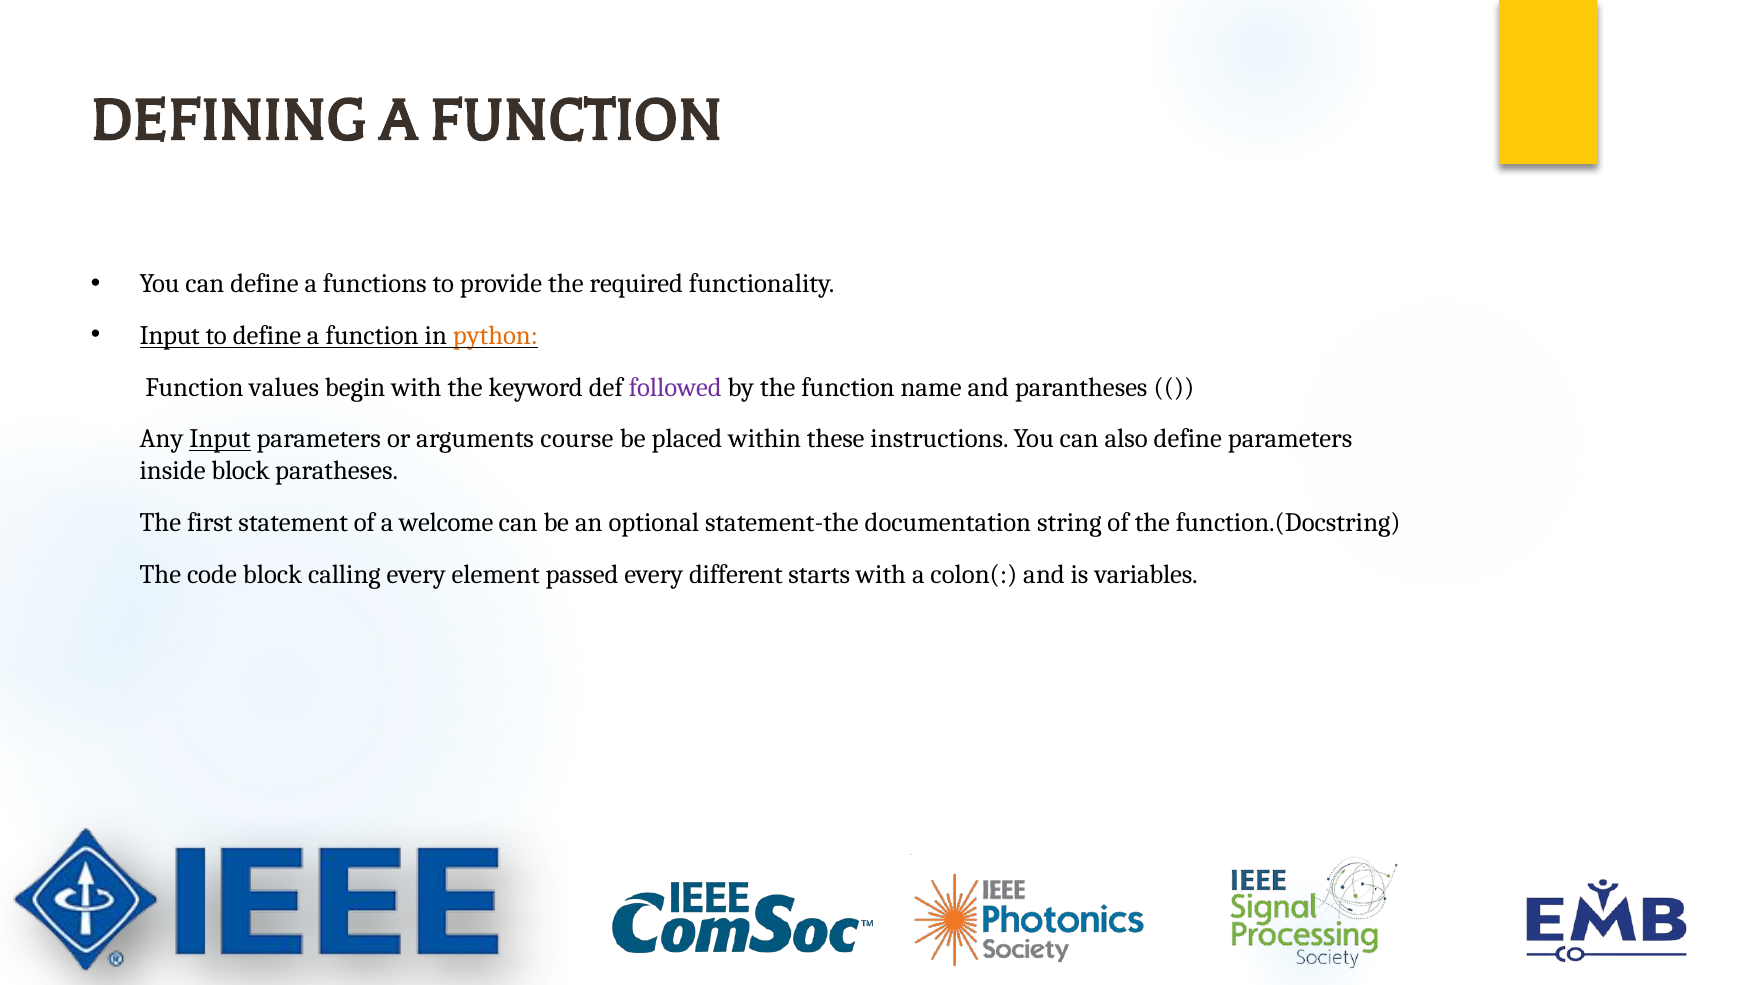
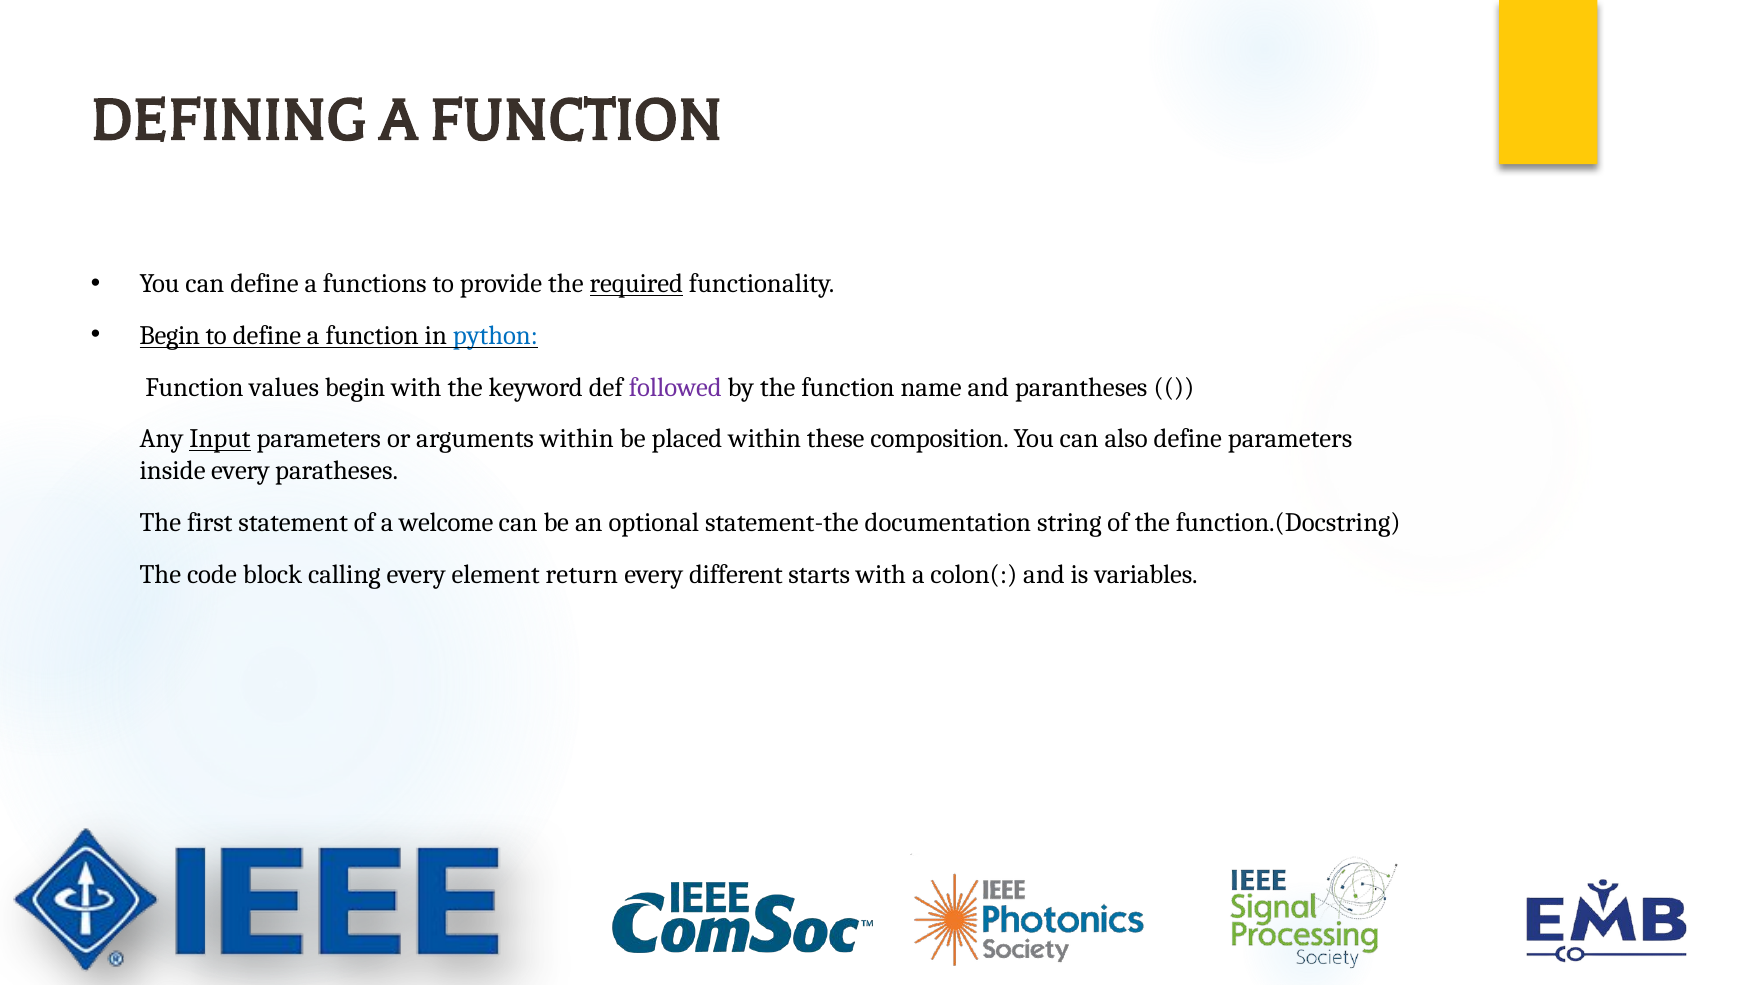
required underline: none -> present (636, 284)
Input: Input -> Begin (170, 336)
python colour: orange -> blue (495, 336)
arguments course: course -> within (577, 439)
instructions: instructions -> composition (940, 439)
inside block: block -> every (240, 471)
passed: passed -> return (582, 574)
